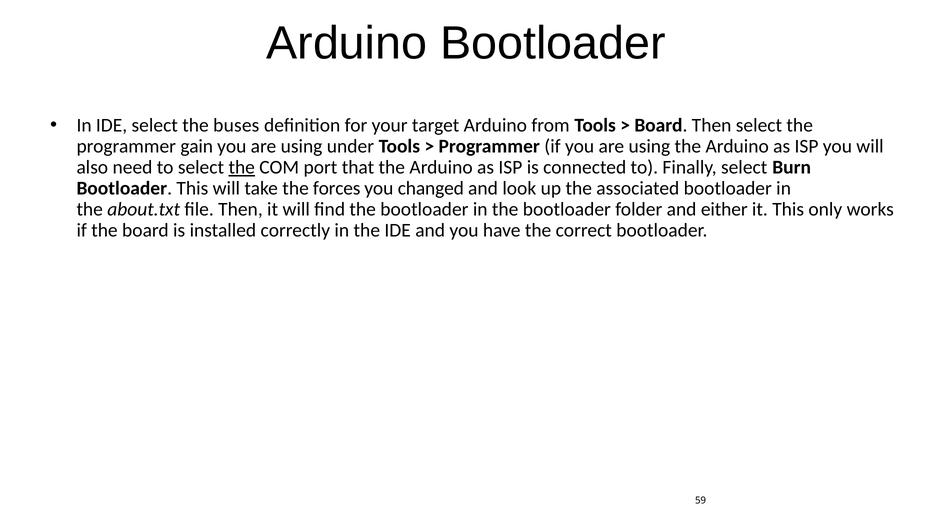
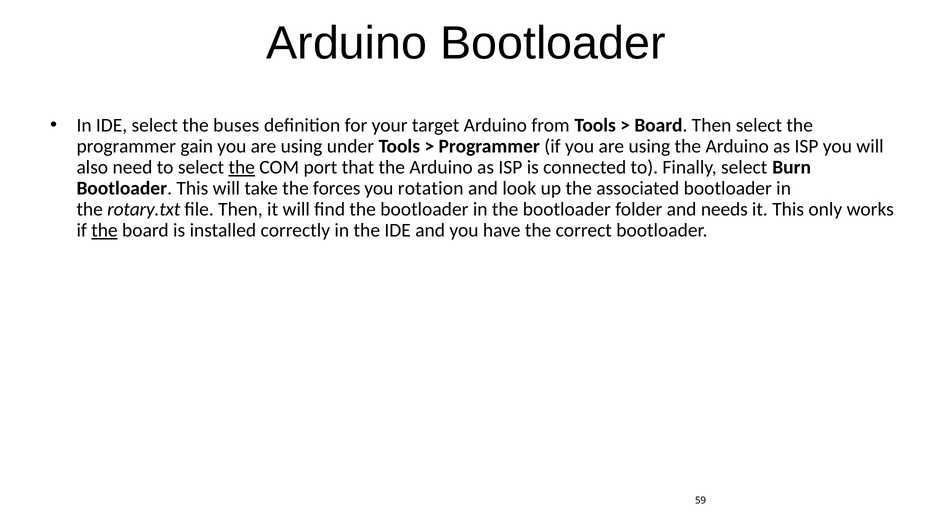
changed: changed -> rotation (431, 188)
about.txt: about.txt -> rotary.txt (144, 209)
either: either -> needs (724, 209)
the underline: none -> present (104, 230)
